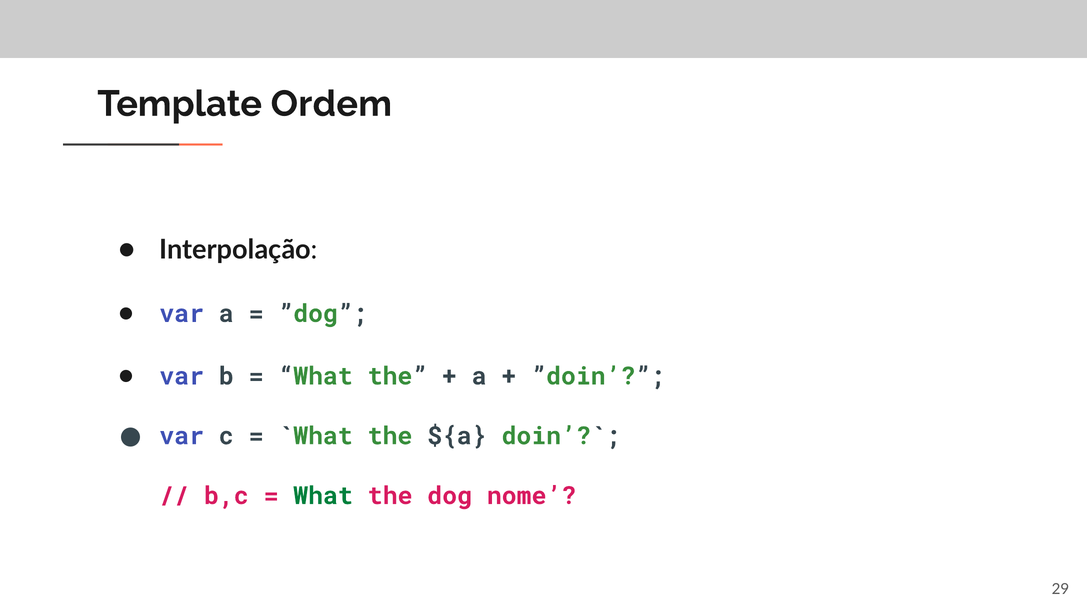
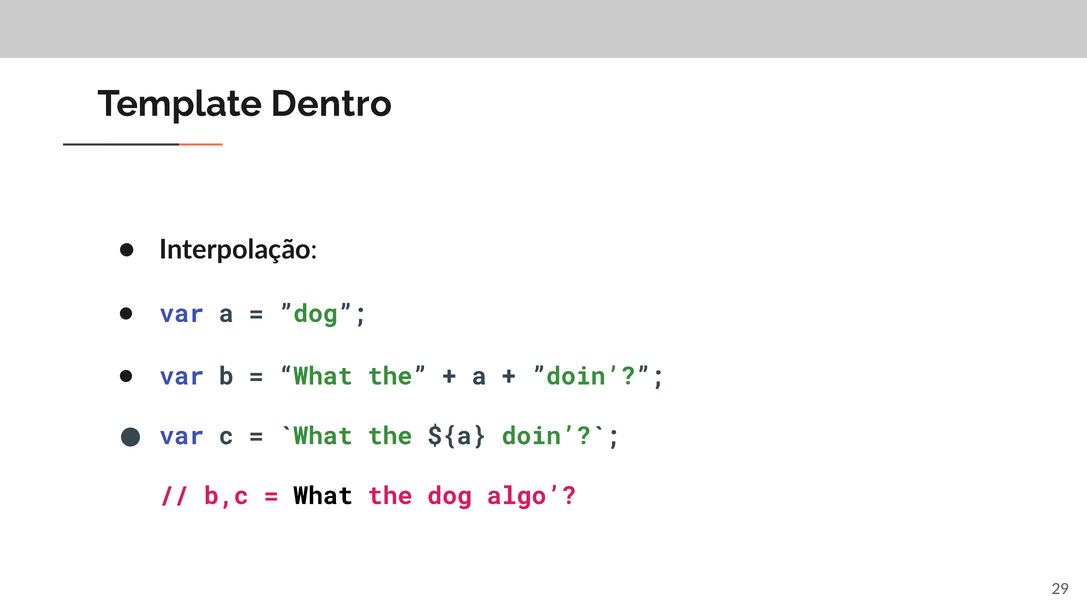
Ordem: Ordem -> Dentro (331, 104)
What colour: green -> black (323, 495)
nome: nome -> algo (532, 495)
